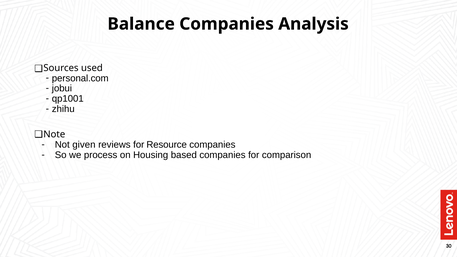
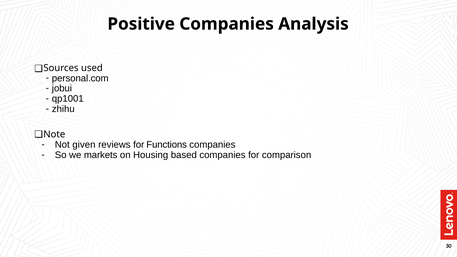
Balance: Balance -> Positive (141, 24)
Resource: Resource -> Functions (167, 145)
process: process -> markets (101, 155)
